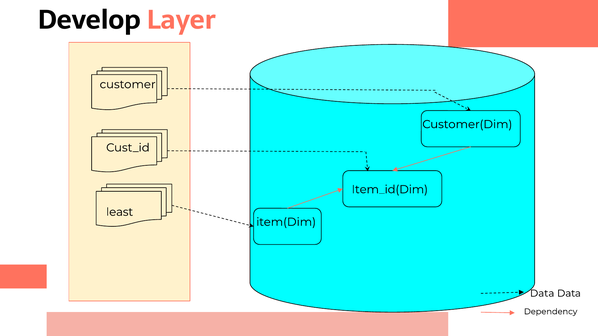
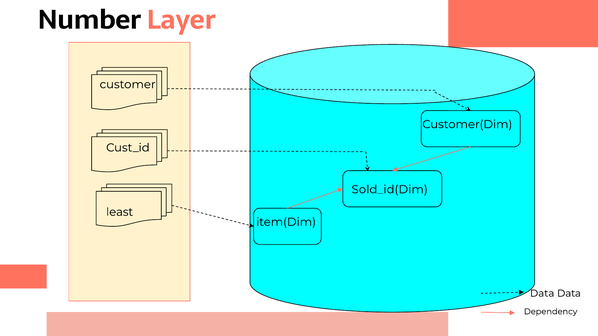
Develop: Develop -> Number (89, 20)
Item_id(Dim: Item_id(Dim -> Sold_id(Dim (390, 190)
